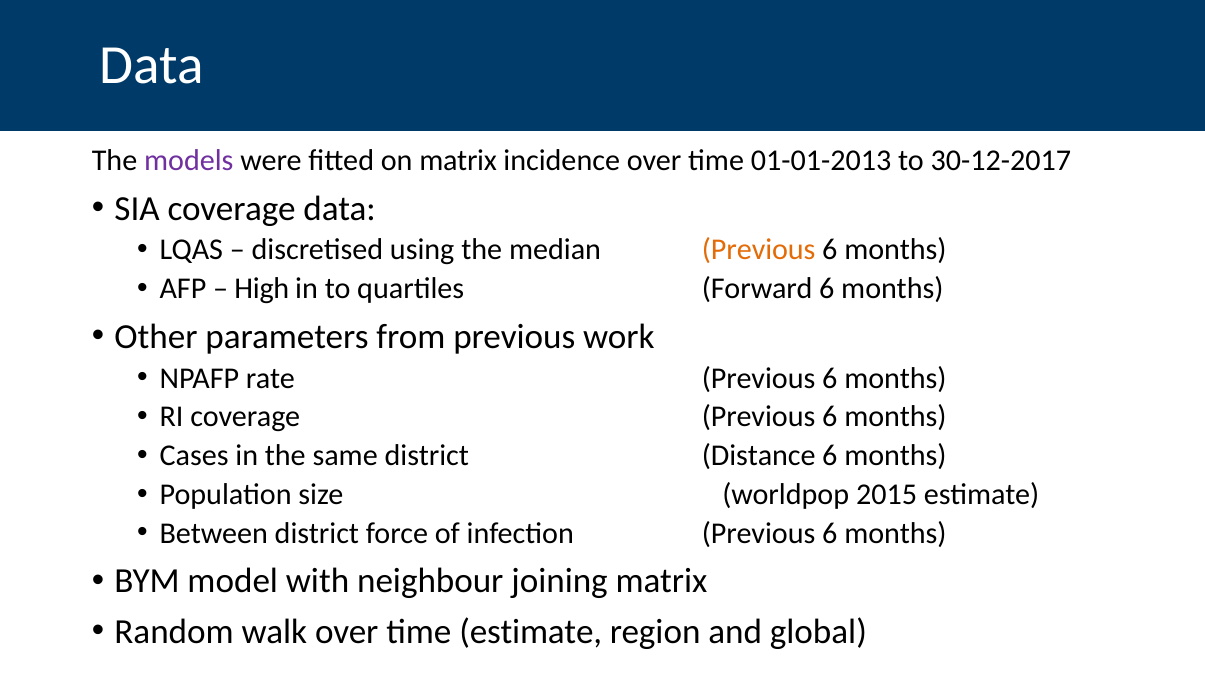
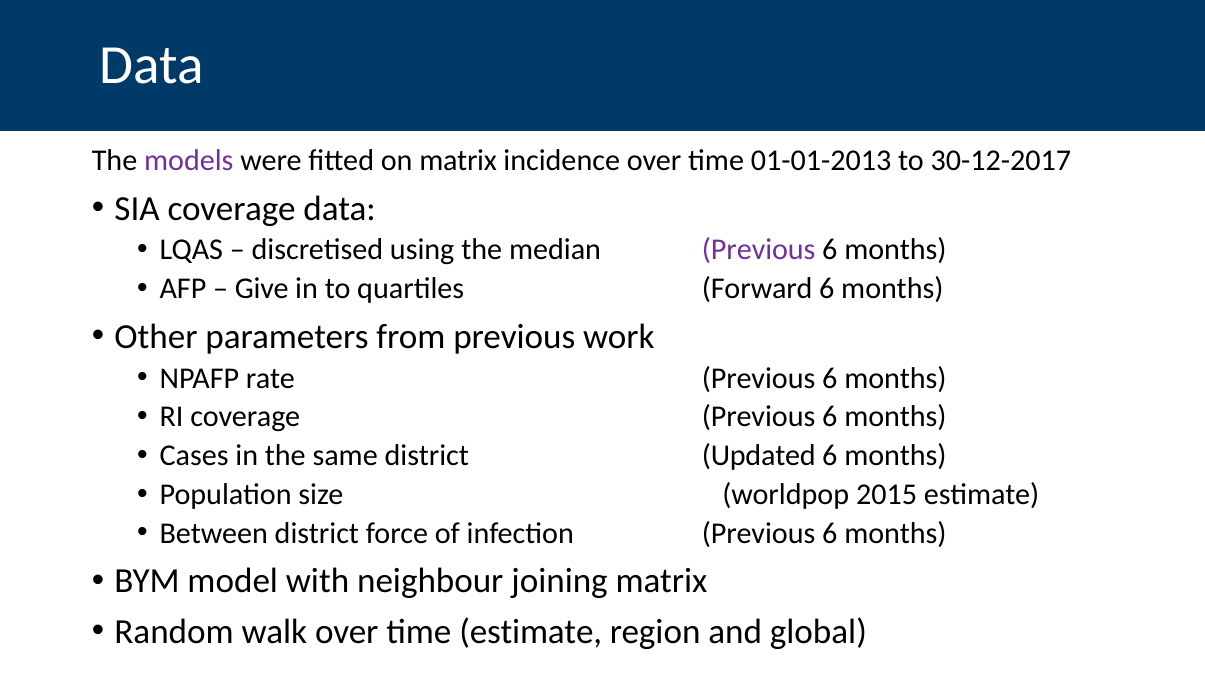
Previous colour: orange -> purple (759, 250)
High: High -> Give (262, 289)
Distance: Distance -> Updated (759, 456)
